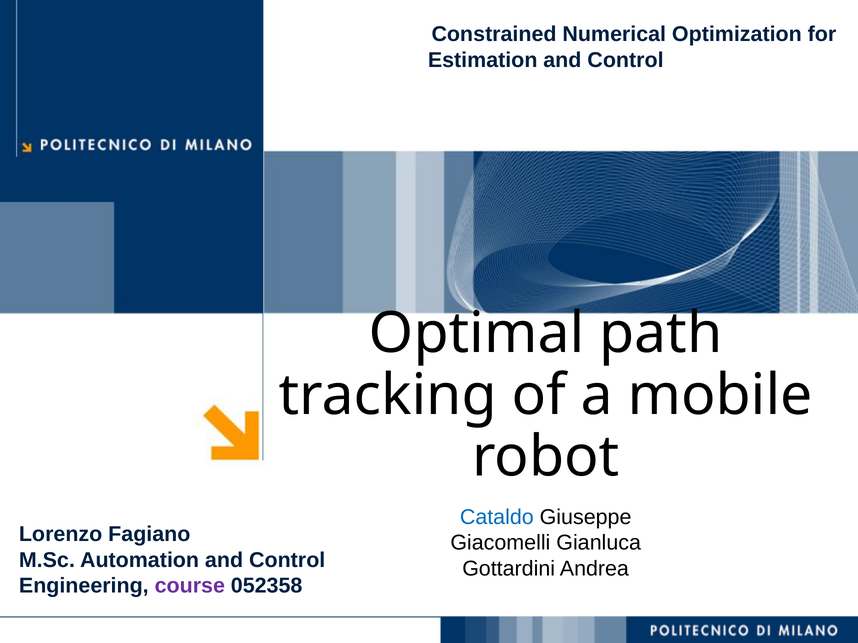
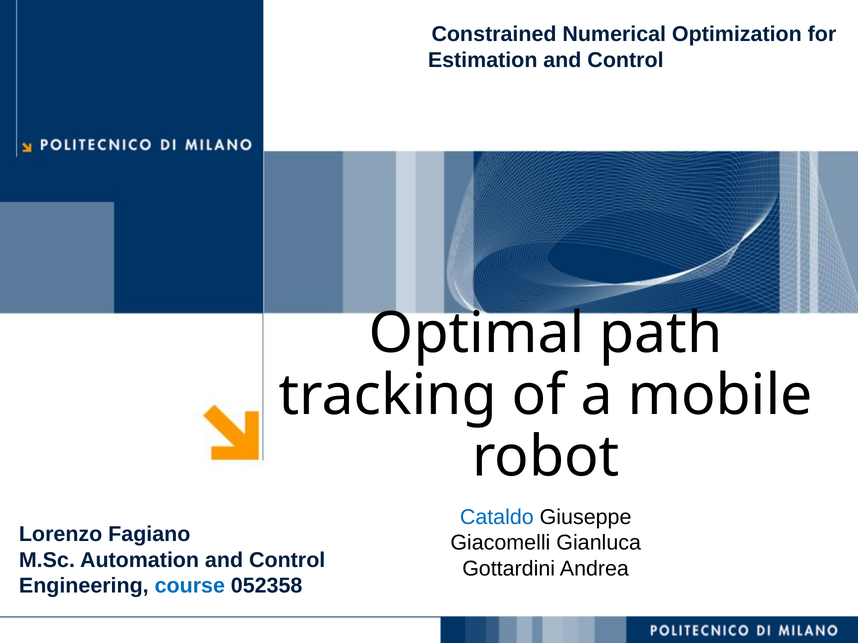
course colour: purple -> blue (190, 586)
